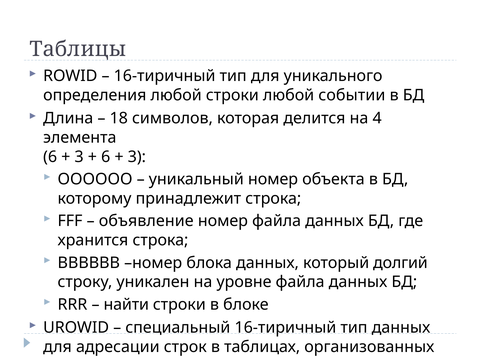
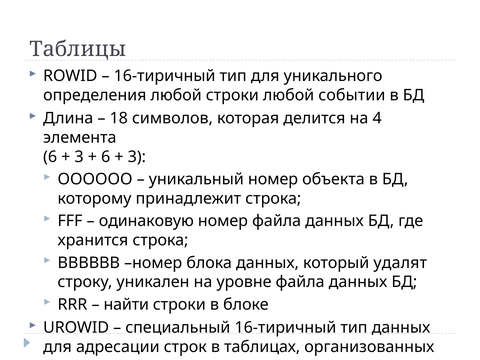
объявление: объявление -> одинаковую (146, 221)
долгий: долгий -> удалят (400, 263)
